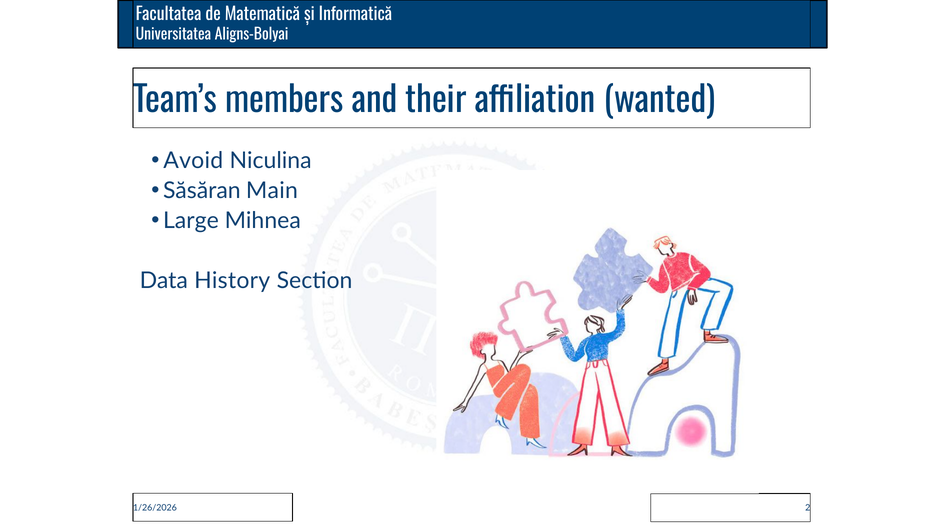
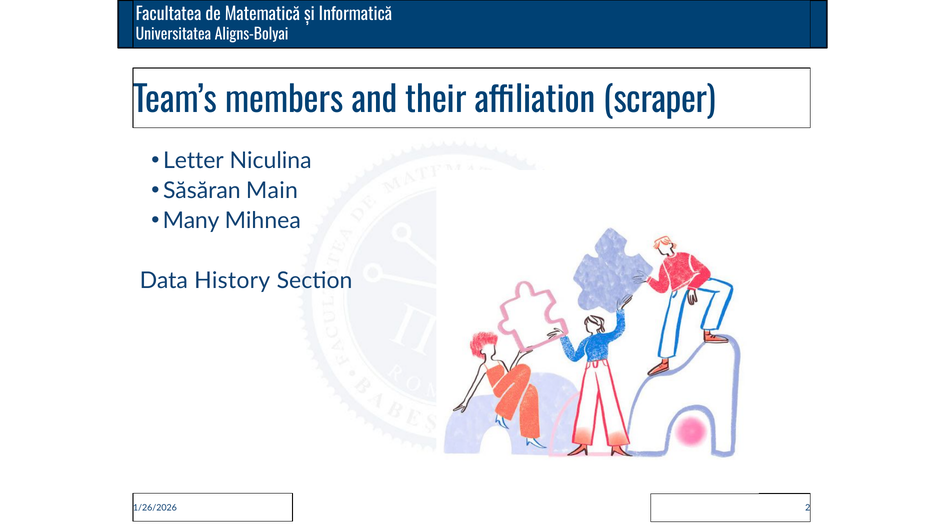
wanted: wanted -> scraper (660, 100)
Avoid: Avoid -> Letter (193, 161)
Large: Large -> Many (191, 221)
